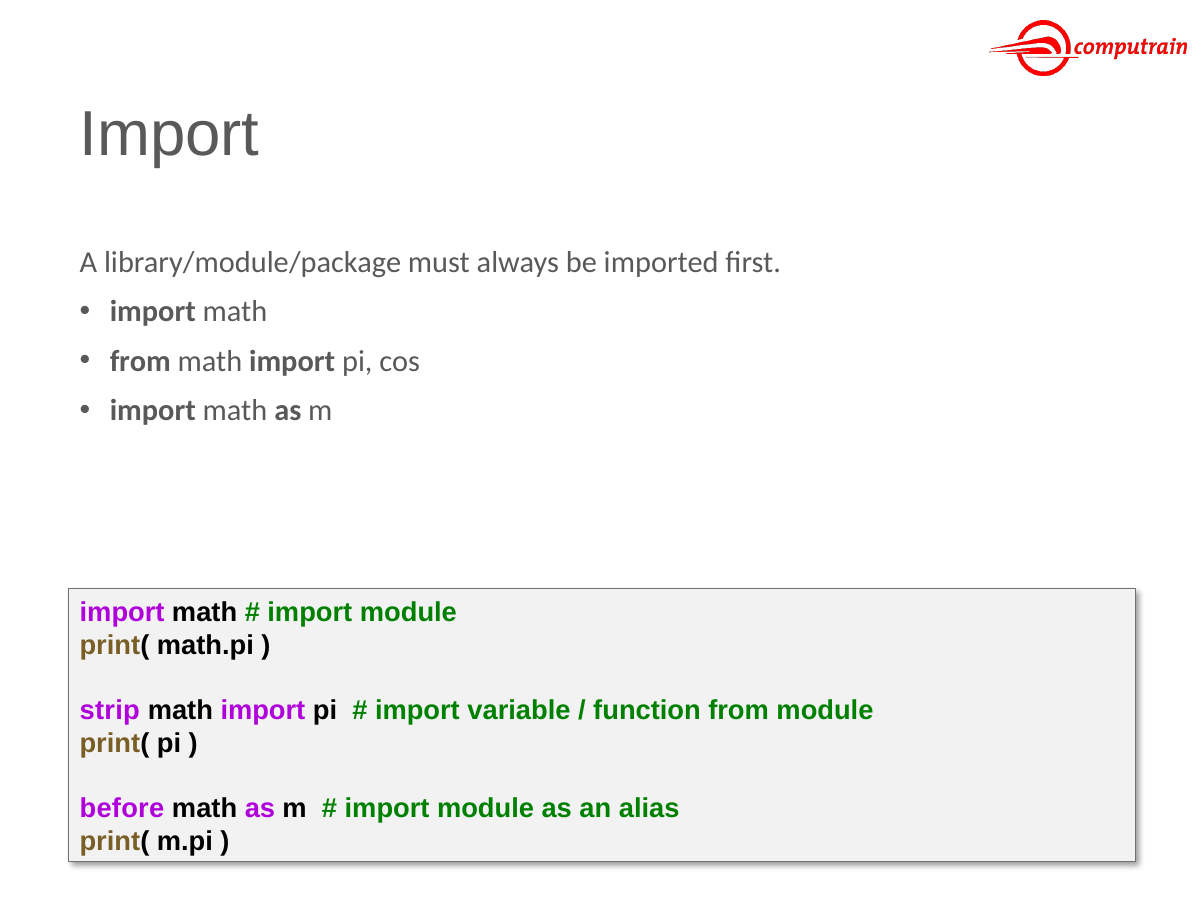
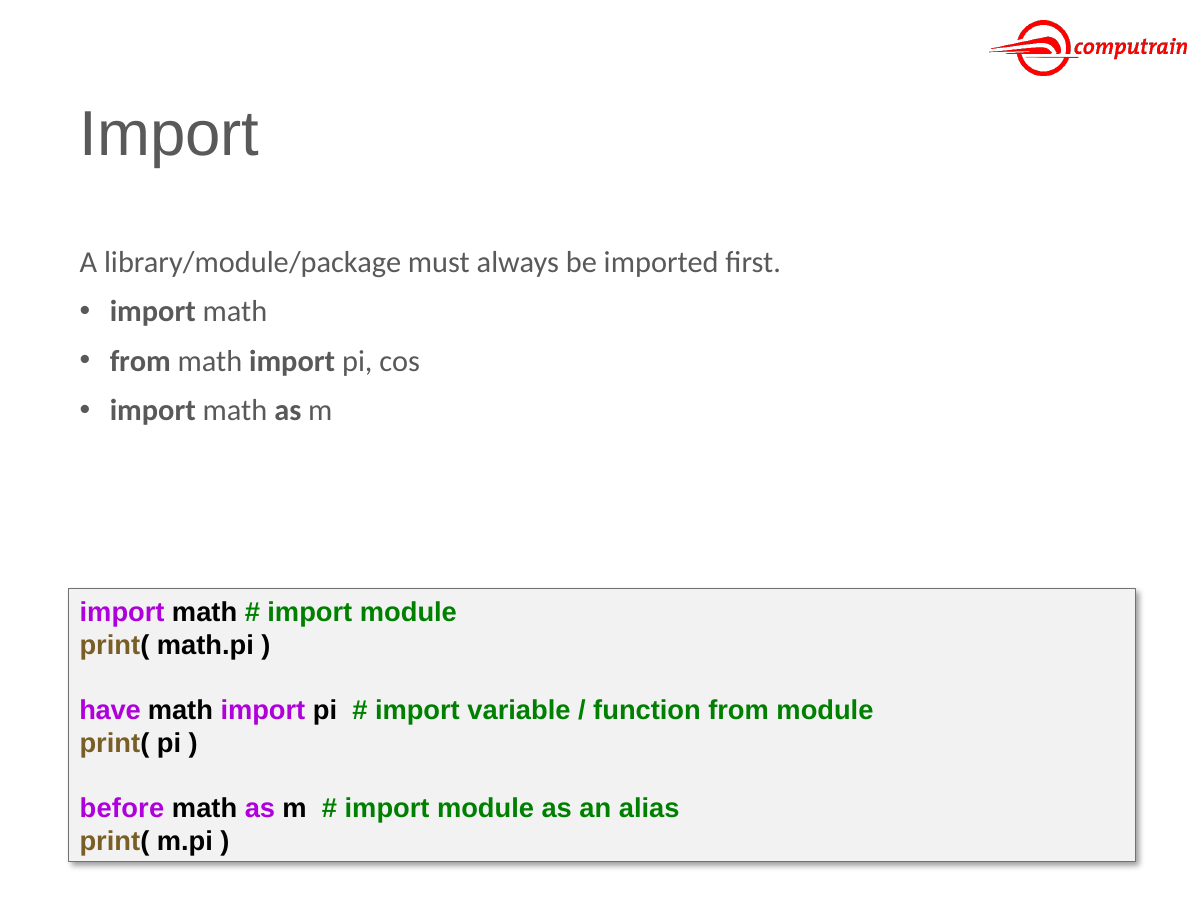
strip: strip -> have (110, 711)
